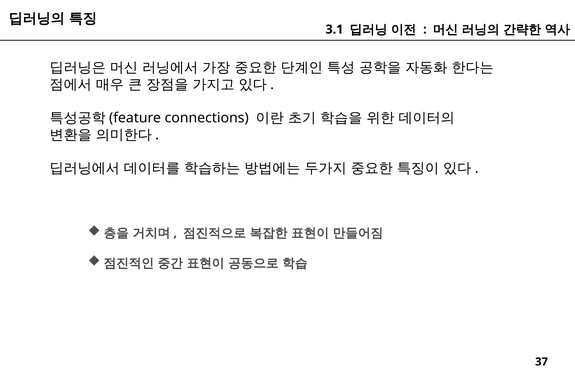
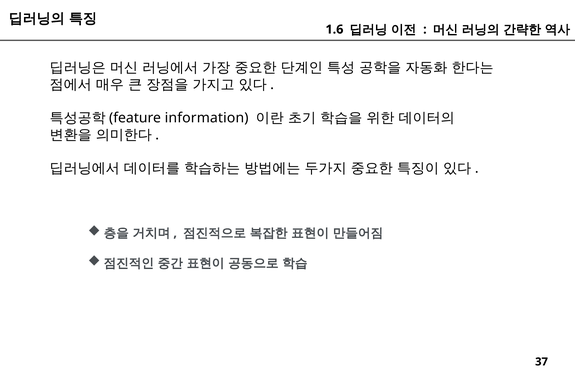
3.1: 3.1 -> 1.6 (334, 29)
connections: connections -> information (207, 118)
